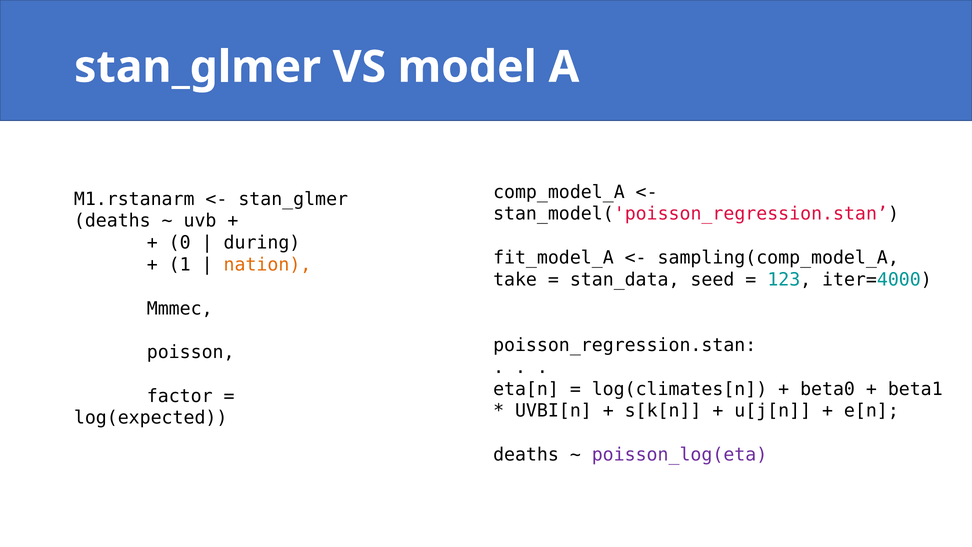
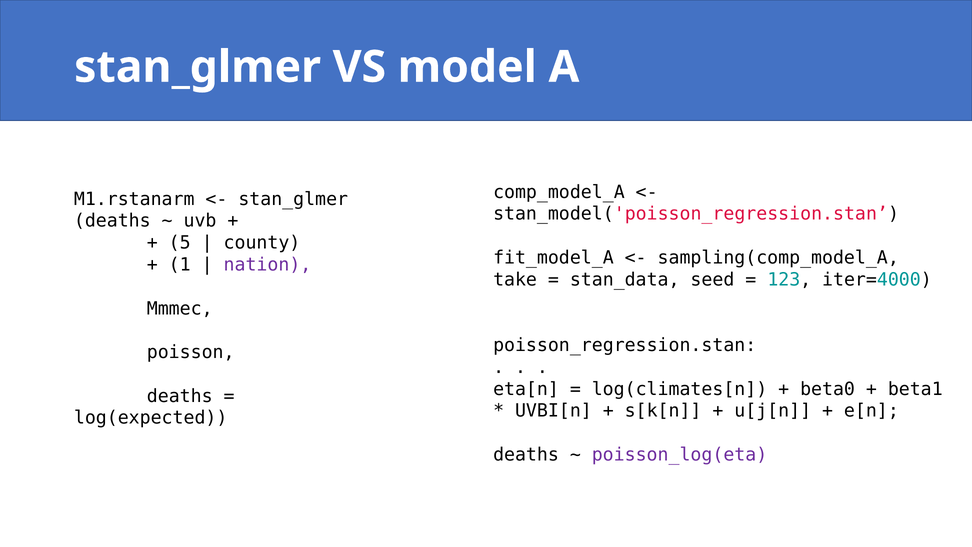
0: 0 -> 5 (180, 243)
during: during -> county (262, 243)
nation colour: orange -> purple (267, 265)
factor: factor -> deaths (180, 396)
